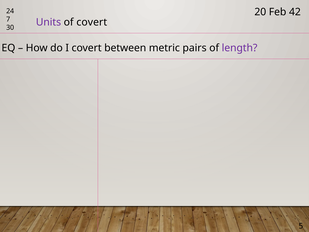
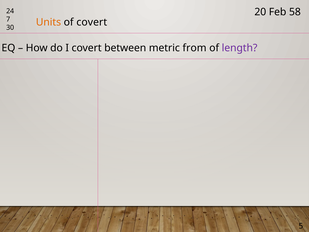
42: 42 -> 58 (295, 12)
Units colour: purple -> orange (48, 22)
pairs: pairs -> from (195, 48)
